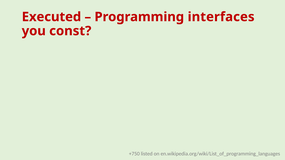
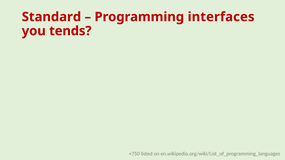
Executed: Executed -> Standard (51, 17)
const: const -> tends (70, 31)
